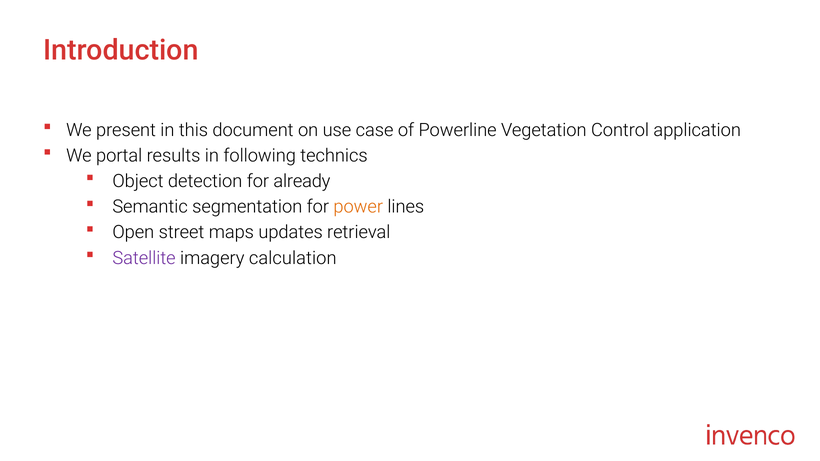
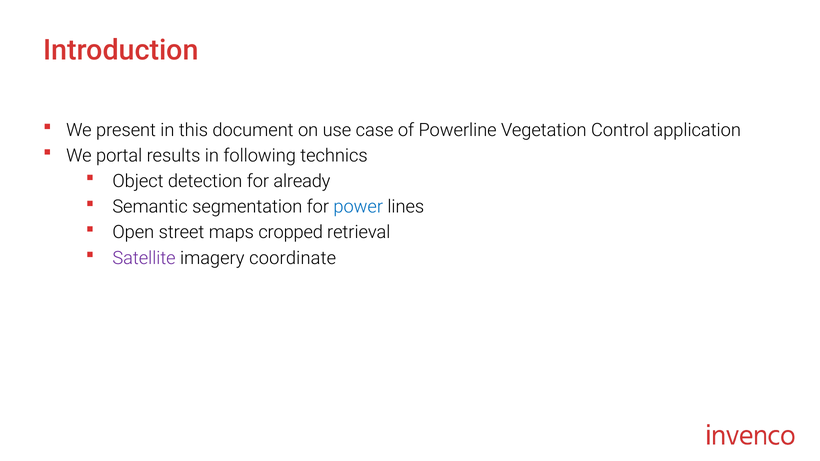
power colour: orange -> blue (358, 207)
updates: updates -> cropped (291, 233)
calculation: calculation -> coordinate (293, 258)
